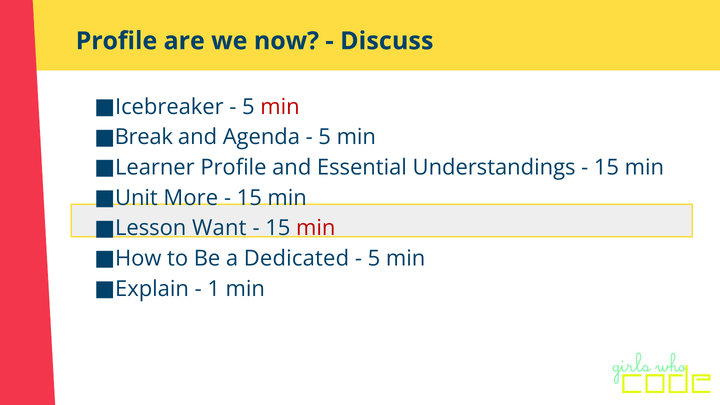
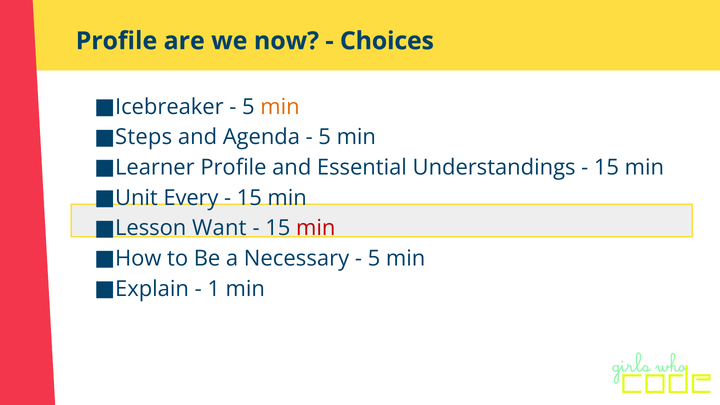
Discuss: Discuss -> Choices (387, 41)
min colour: red -> orange (280, 107)
Break: Break -> Steps (144, 137)
More: More -> Every (191, 198)
Dedicated: Dedicated -> Necessary (297, 258)
